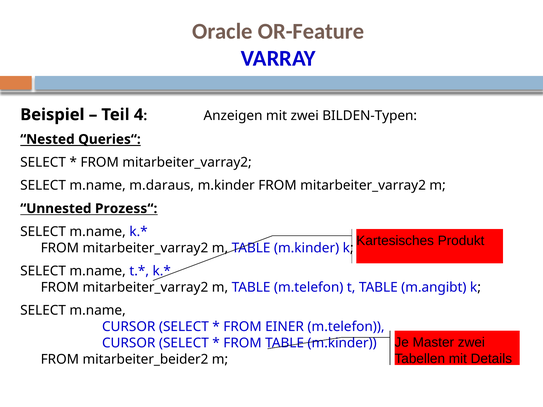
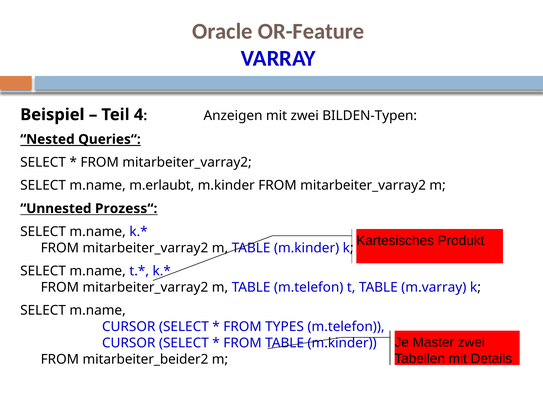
m.daraus: m.daraus -> m.erlaubt (162, 186)
m.angibt: m.angibt -> m.varray (434, 287)
EINER: EINER -> TYPES (285, 327)
